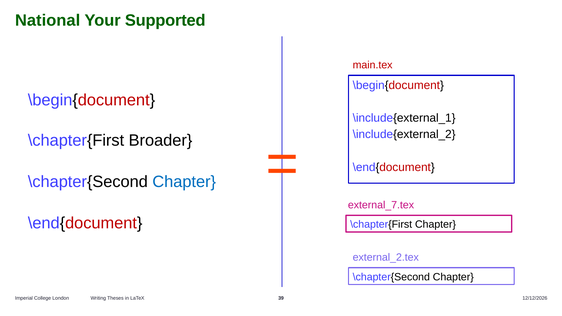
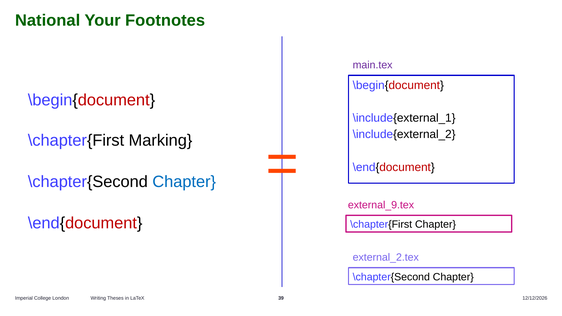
Supported: Supported -> Footnotes (165, 20)
main.tex colour: red -> purple (373, 65)
Broader: Broader -> Marking (160, 141)
external_7.tex: external_7.tex -> external_9.tex (381, 205)
